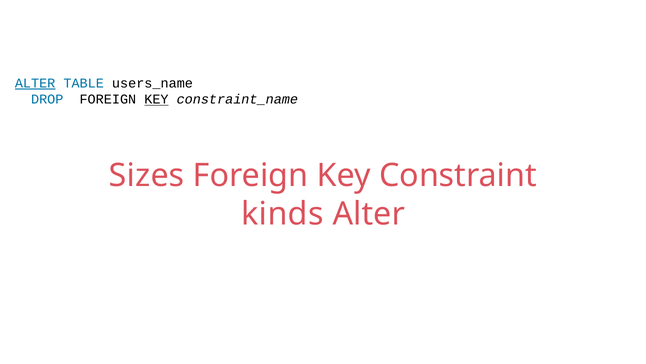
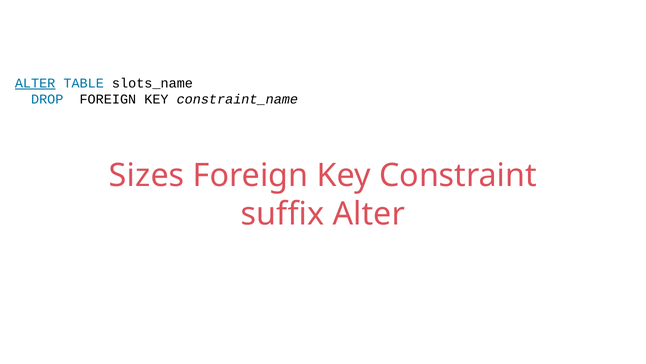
users_name: users_name -> slots_name (152, 83)
KEY underline: present -> none (156, 99)
kinds: kinds -> suffix (283, 214)
